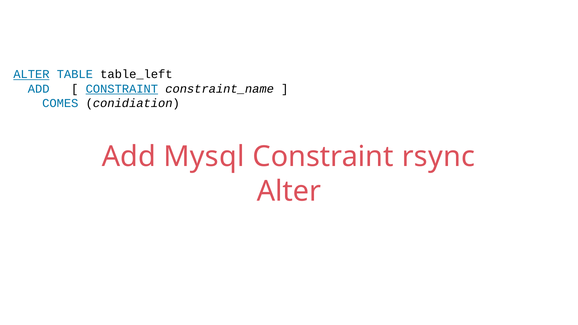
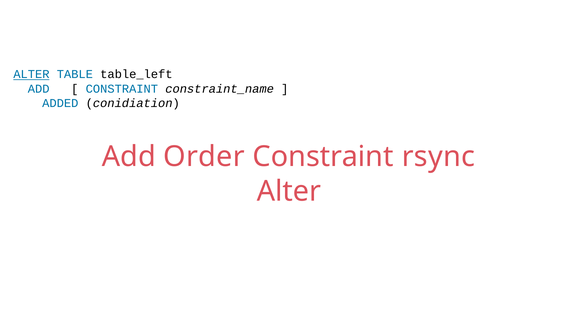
CONSTRAINT underline: present -> none (122, 89)
COMES: COMES -> ADDED (60, 103)
Mysql: Mysql -> Order (204, 157)
